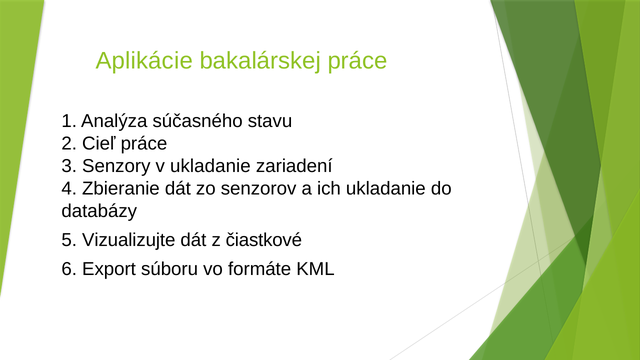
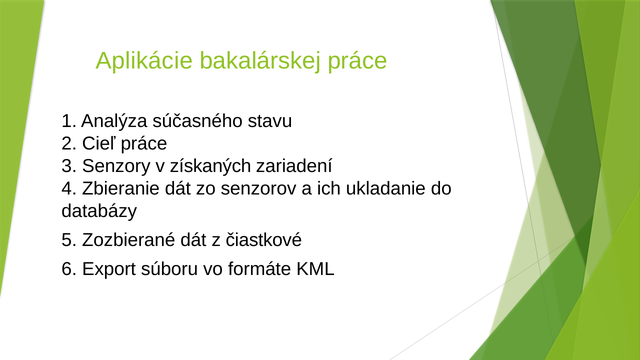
v ukladanie: ukladanie -> získaných (211, 166)
Vizualizujte: Vizualizujte -> Zozbierané (129, 240)
